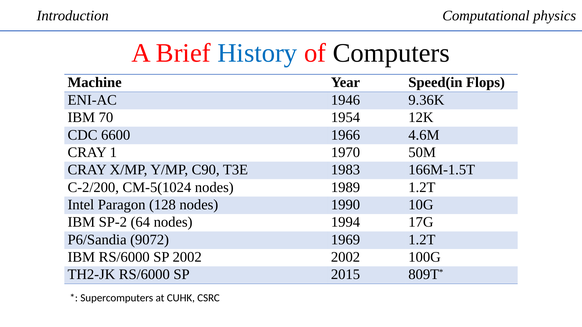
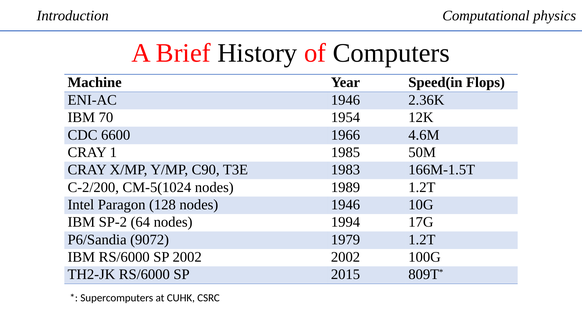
History colour: blue -> black (257, 53)
9.36K: 9.36K -> 2.36K (426, 100)
1970: 1970 -> 1985 (346, 153)
nodes 1990: 1990 -> 1946 (346, 205)
1969: 1969 -> 1979 (346, 240)
